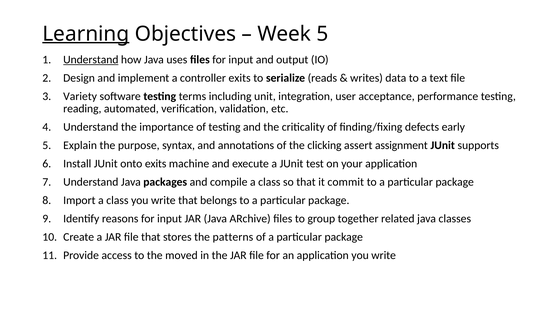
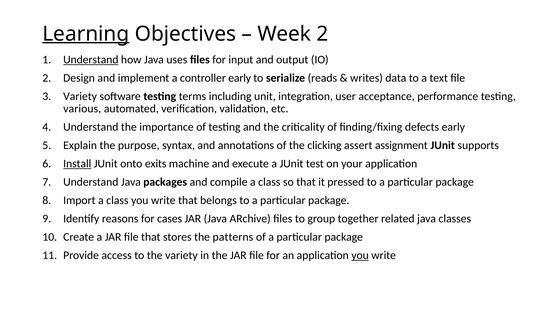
Week 5: 5 -> 2 (322, 34)
controller exits: exits -> early (240, 78)
reading: reading -> various (82, 109)
Install underline: none -> present (77, 164)
commit: commit -> pressed (346, 182)
reasons for input: input -> cases (170, 219)
the moved: moved -> variety (181, 255)
you underline: none -> present (360, 255)
